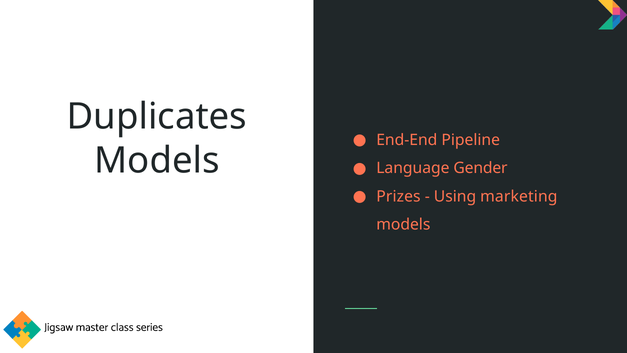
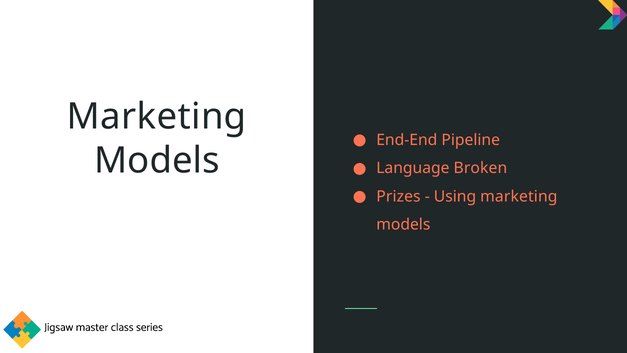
Duplicates: Duplicates -> Marketing (157, 117)
Gender: Gender -> Broken (480, 168)
